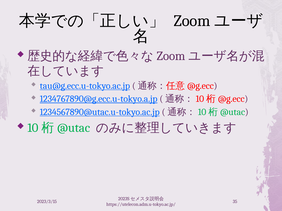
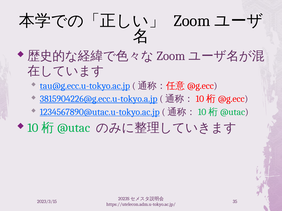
1234767890@g.ecc.u-tokyo.a.jp: 1234767890@g.ecc.u-tokyo.a.jp -> 3815904226@g.ecc.u-tokyo.a.jp (99, 99)
